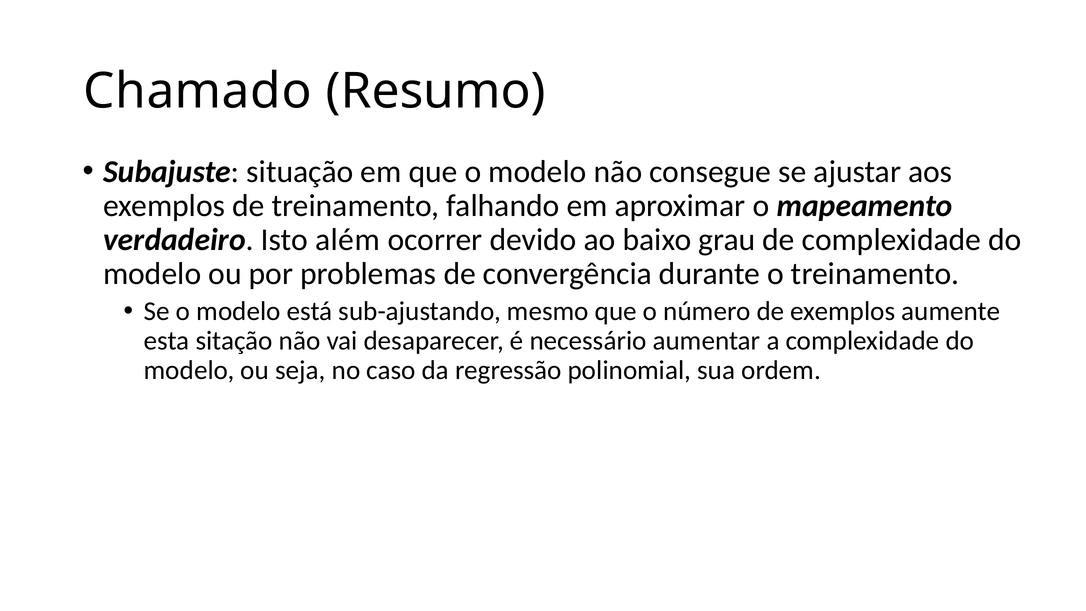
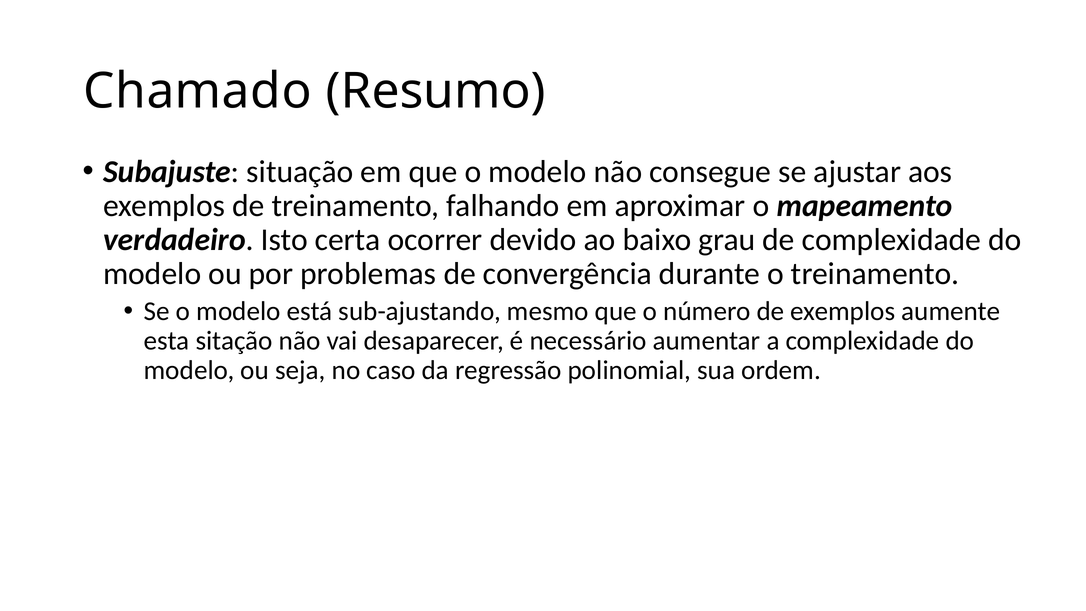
além: além -> certa (348, 240)
